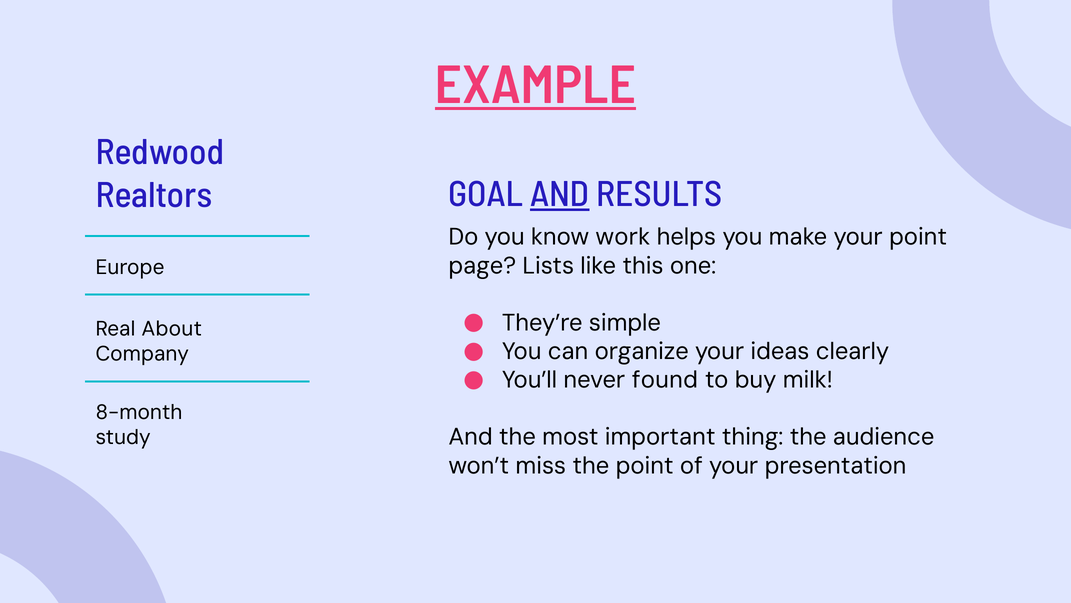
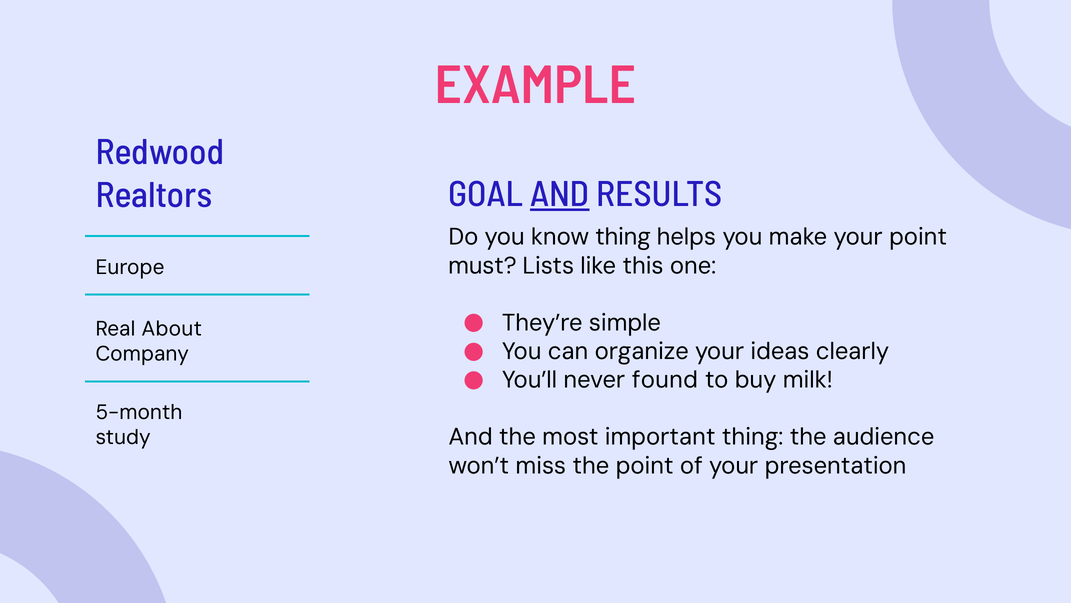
EXAMPLE underline: present -> none (535, 85)
know work: work -> thing (623, 237)
page: page -> must (482, 265)
8-month: 8-month -> 5-month (139, 412)
